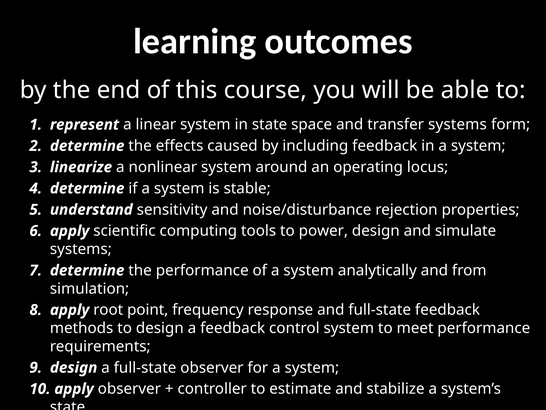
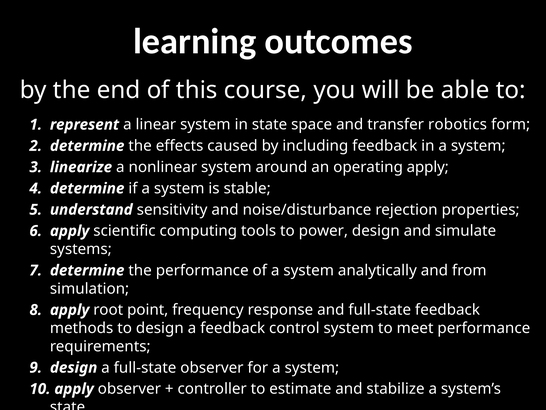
transfer systems: systems -> robotics (458, 124)
operating locus: locus -> apply (428, 167)
